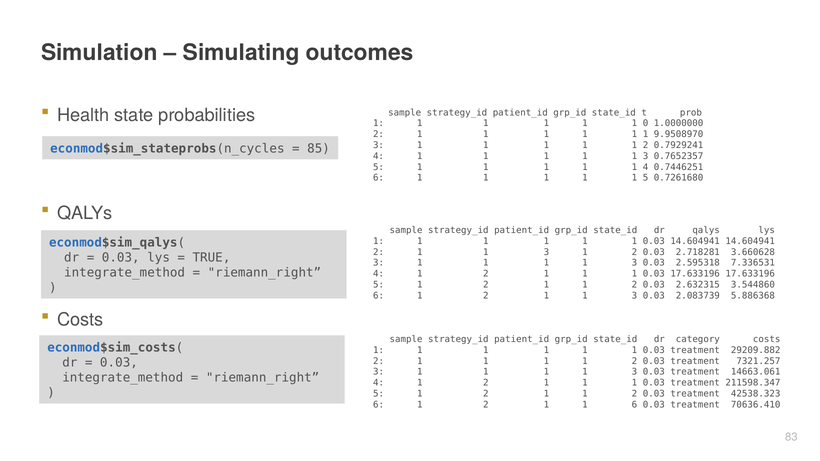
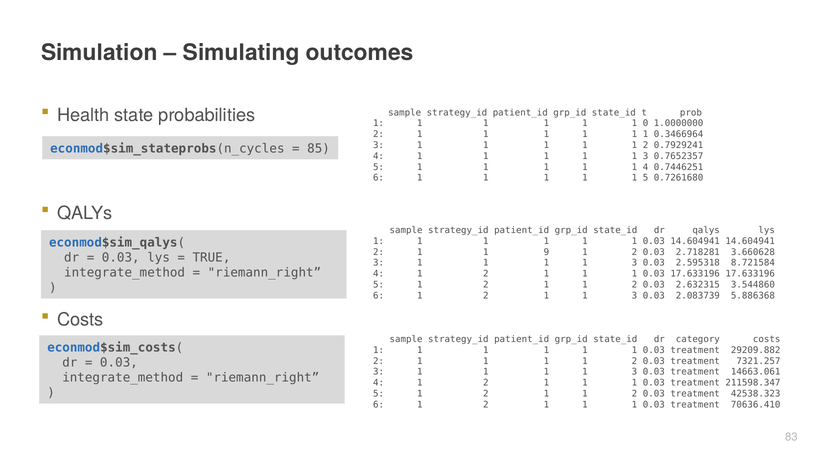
9.9508970: 9.9508970 -> 0.3466964 (679, 134)
3: 3 -> 9 (546, 252)
7.336531: 7.336531 -> 8.721584 (753, 263)
6: 6 -> 1 (634, 405)
